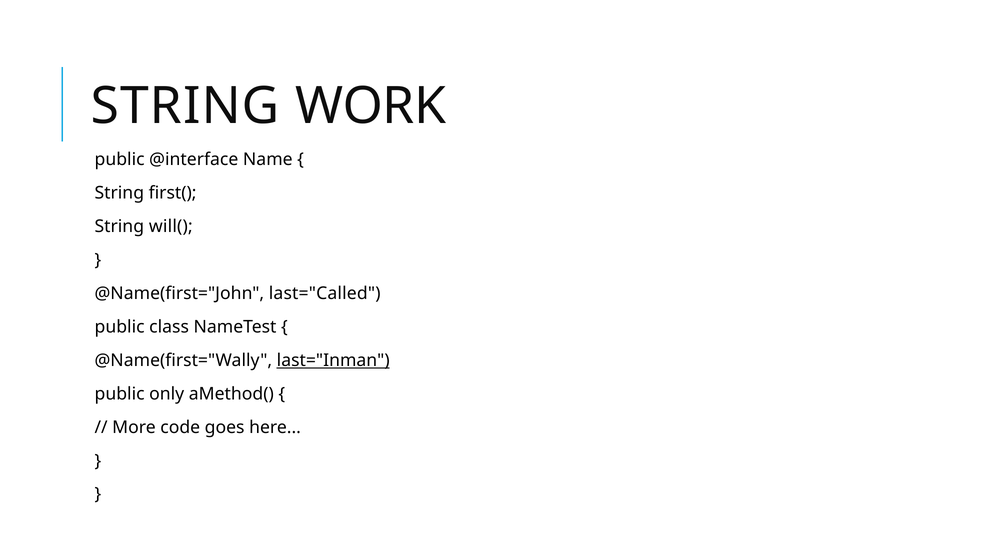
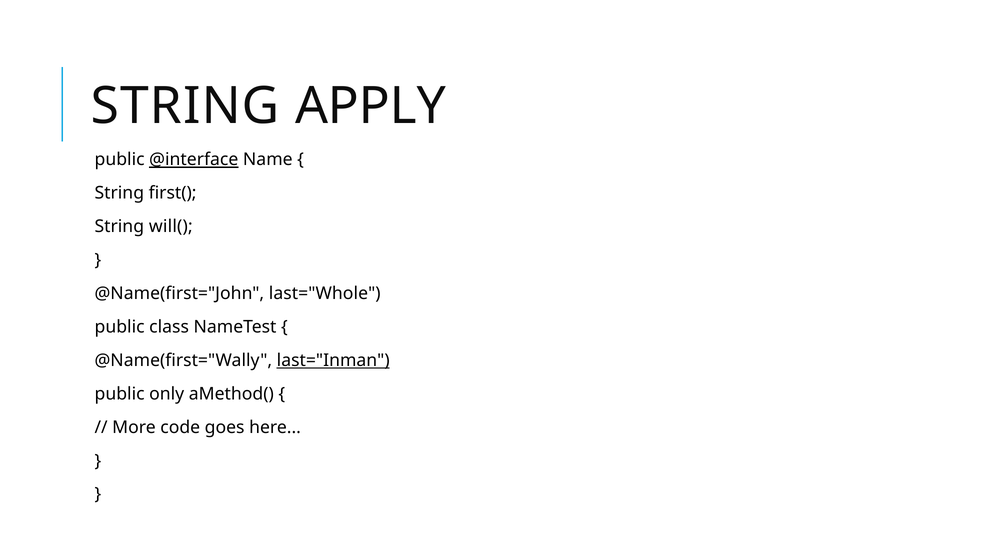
WORK: WORK -> APPLY (370, 107)
@interface underline: none -> present (194, 160)
last="Called: last="Called -> last="Whole (325, 294)
